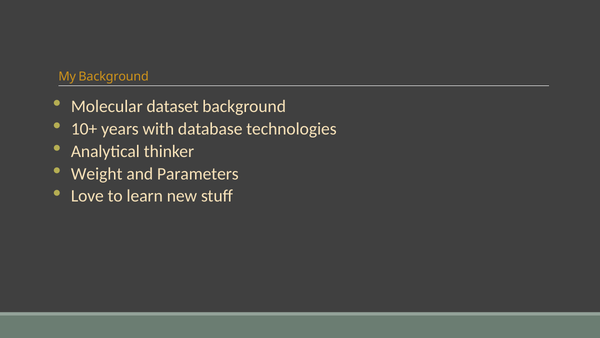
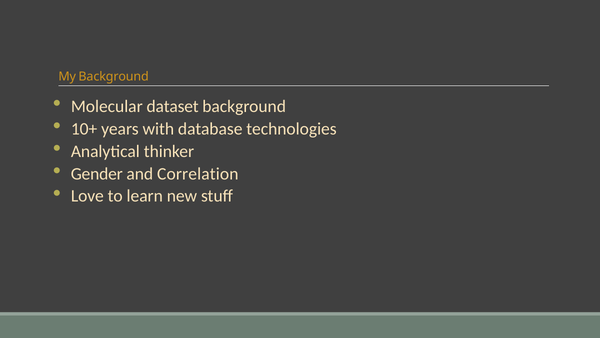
Weight: Weight -> Gender (97, 173)
Parameters: Parameters -> Correlation (198, 173)
